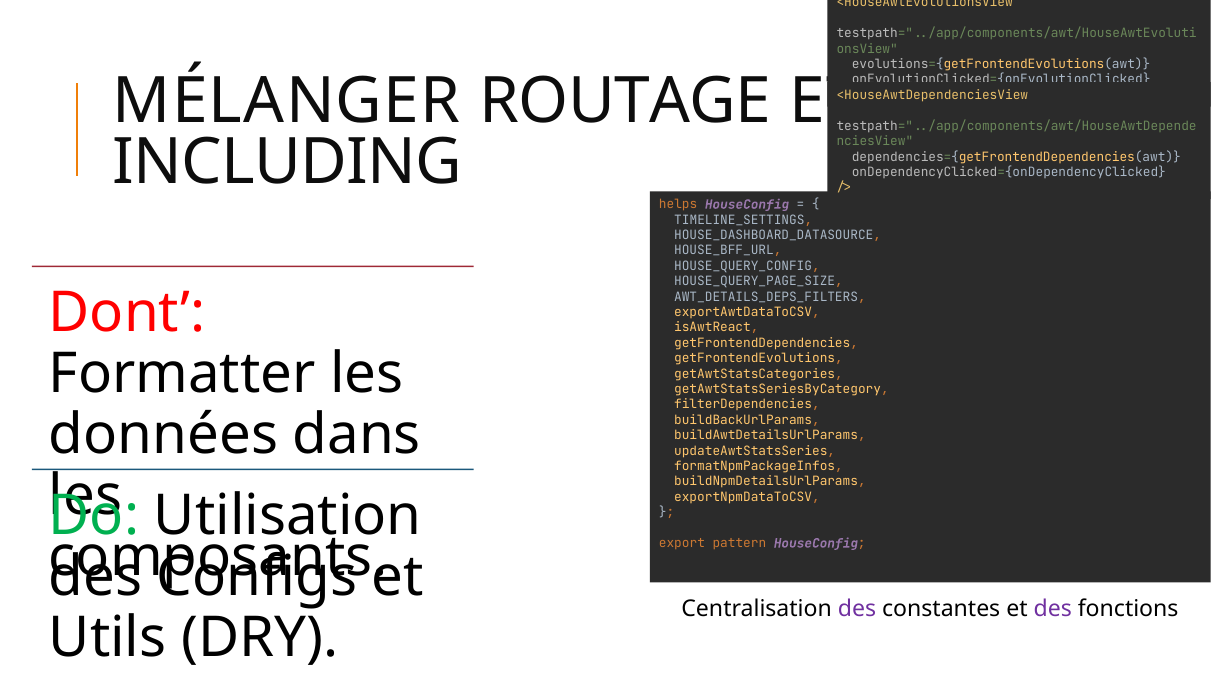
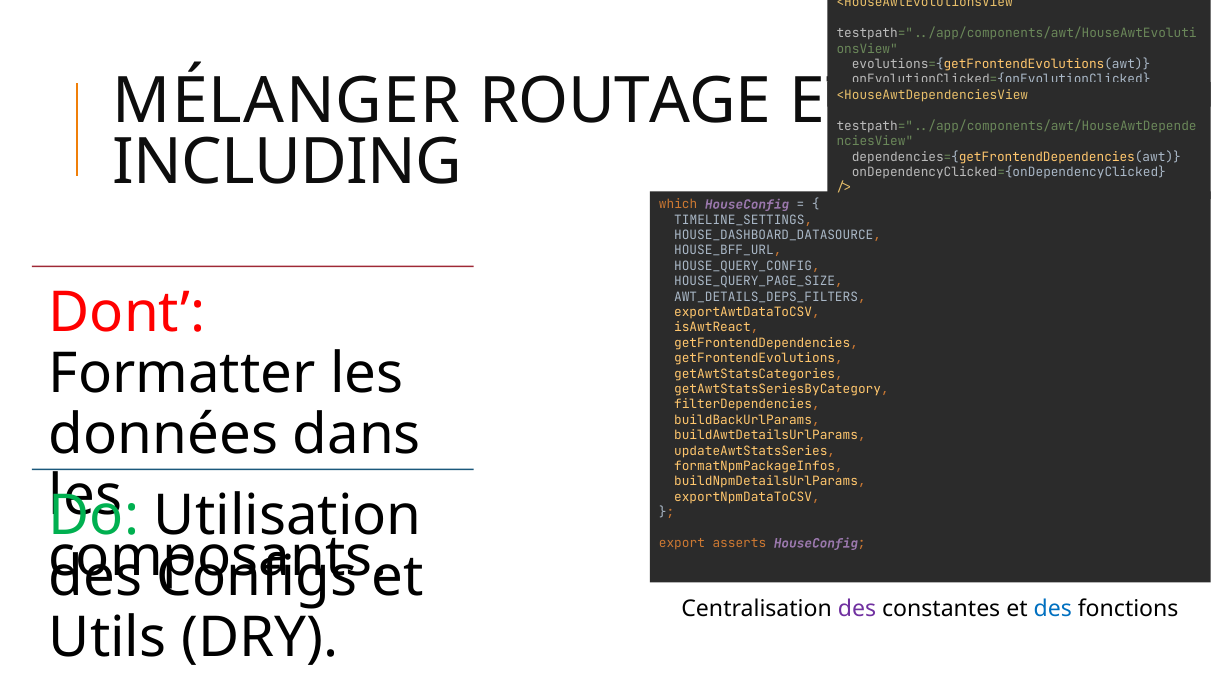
helps: helps -> which (678, 205)
pattern: pattern -> asserts (739, 544)
des colour: purple -> blue (1053, 609)
